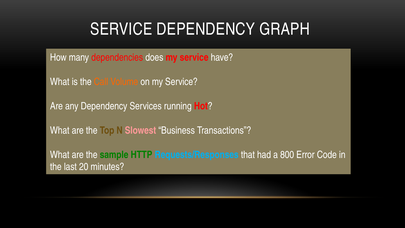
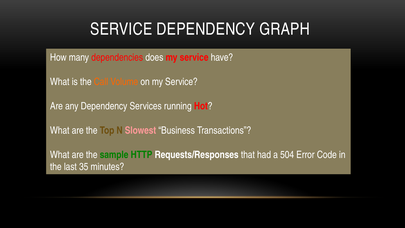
Requests/Responses colour: light blue -> white (197, 155)
800: 800 -> 504 (287, 155)
20: 20 -> 35 (84, 167)
